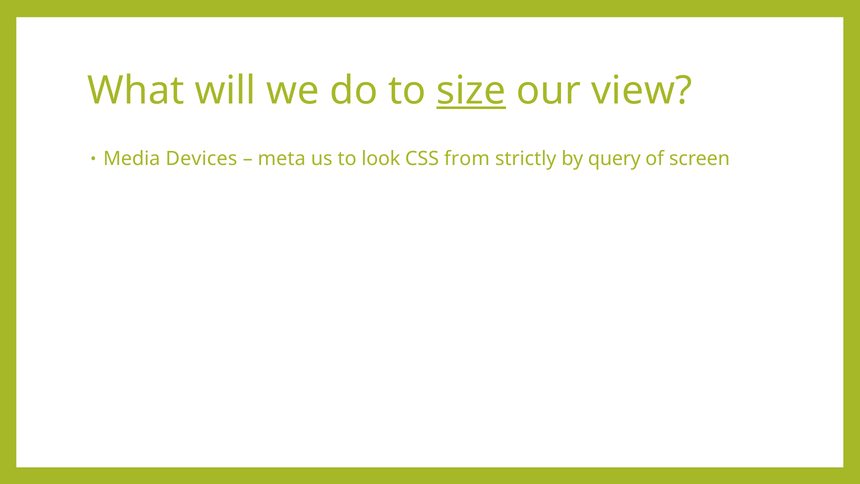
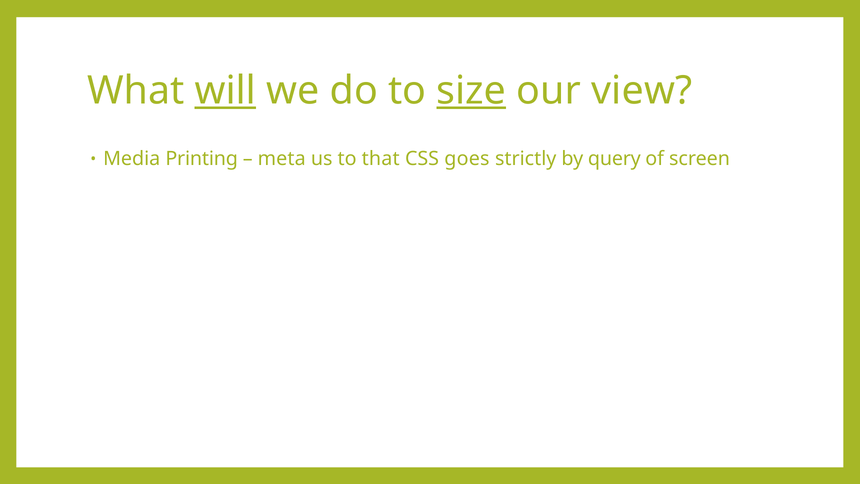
will underline: none -> present (225, 91)
Devices: Devices -> Printing (202, 159)
look: look -> that (381, 159)
from: from -> goes (467, 159)
